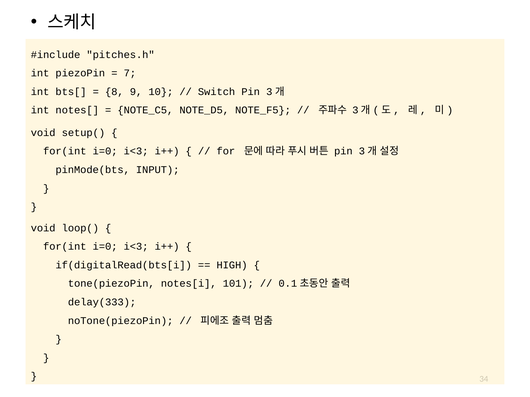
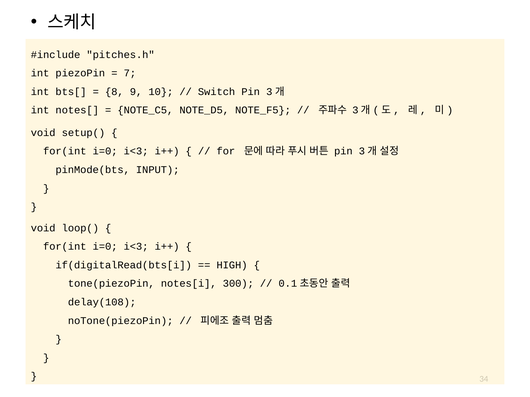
101: 101 -> 300 (238, 284)
delay(333: delay(333 -> delay(108 (102, 302)
